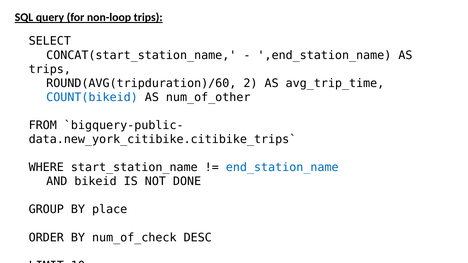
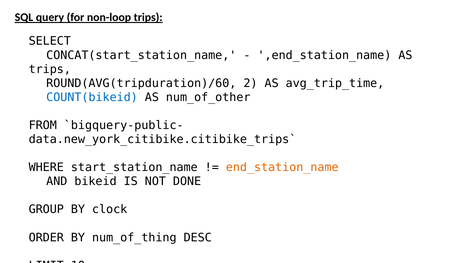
end_station_name colour: blue -> orange (282, 168)
place: place -> clock (110, 210)
num_of_check: num_of_check -> num_of_thing (134, 238)
